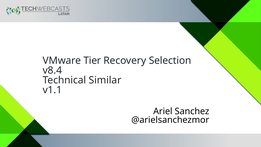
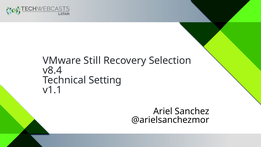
Tier: Tier -> Still (92, 60)
Similar: Similar -> Setting (105, 80)
